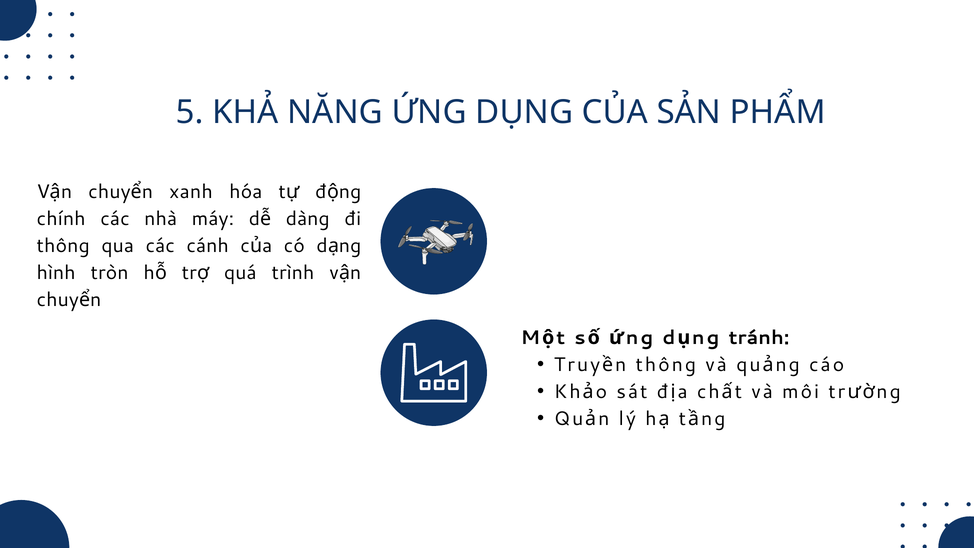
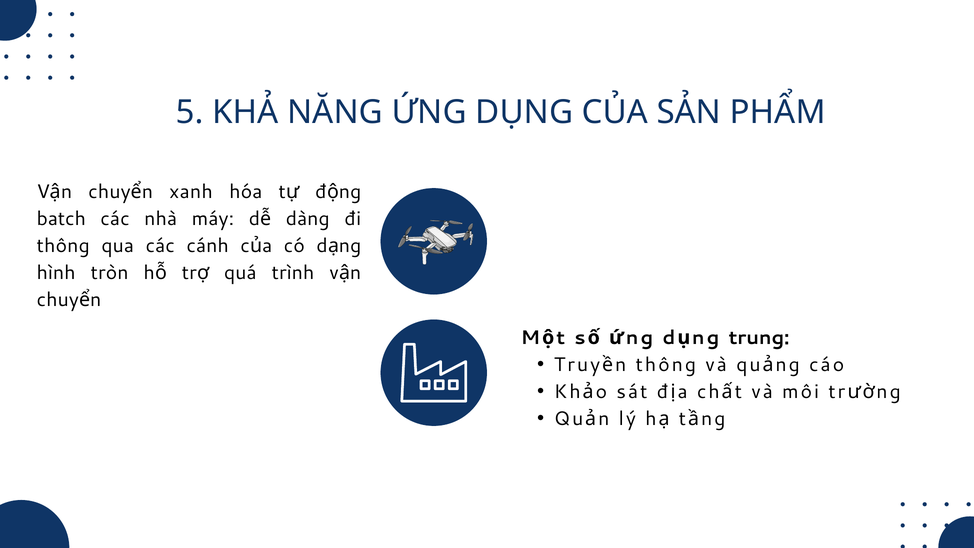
chính: chính -> batch (61, 219)
tránh: tránh -> trung (759, 337)
